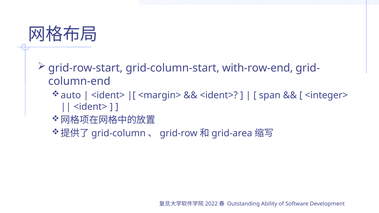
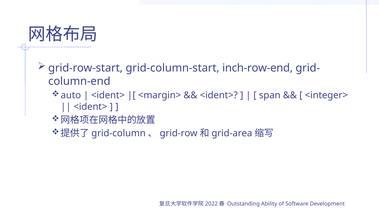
with-row-end: with-row-end -> inch-row-end (258, 68)
